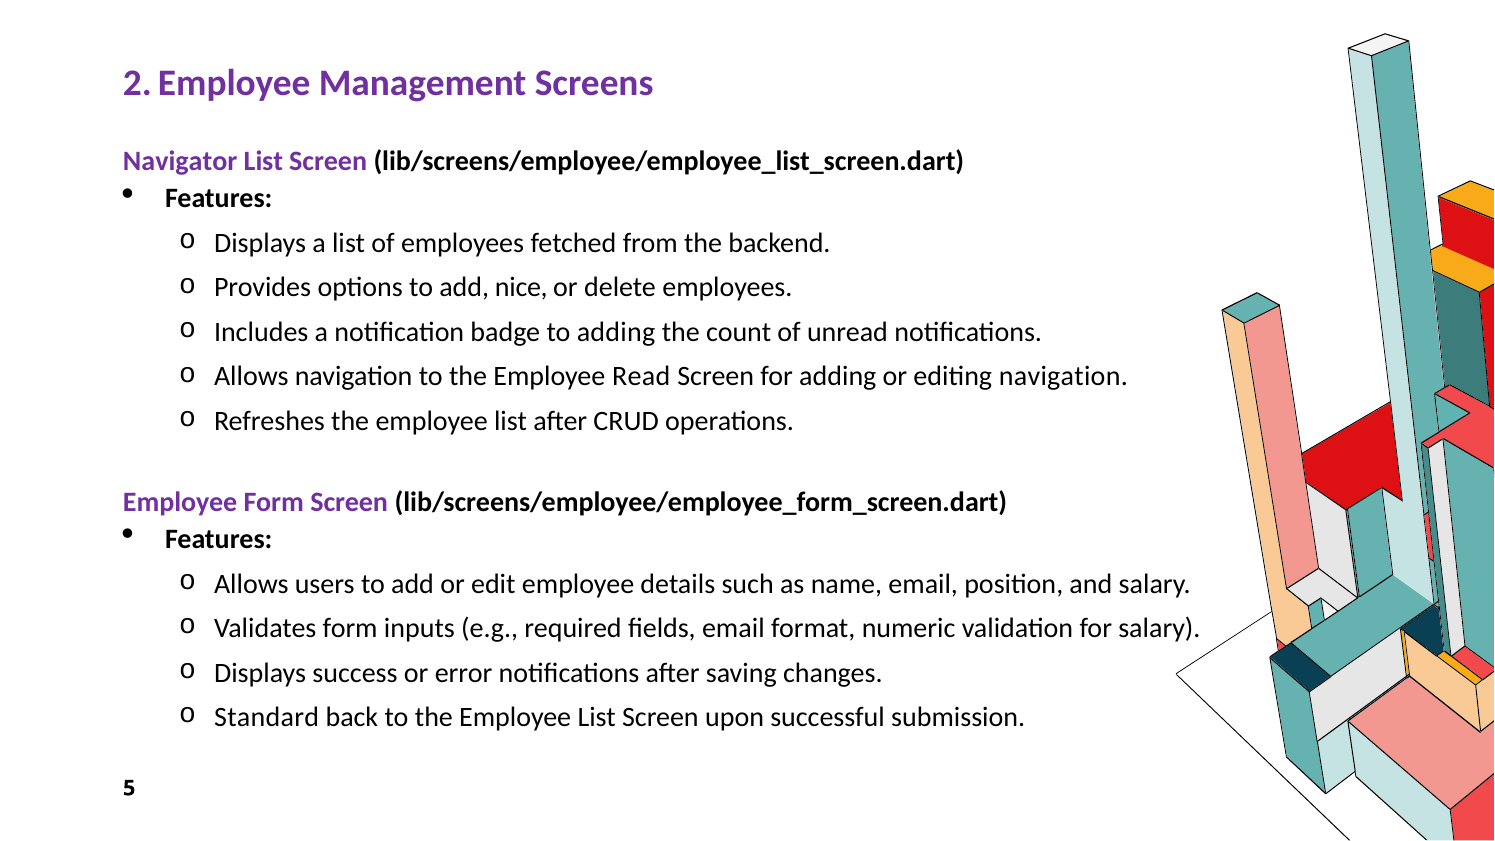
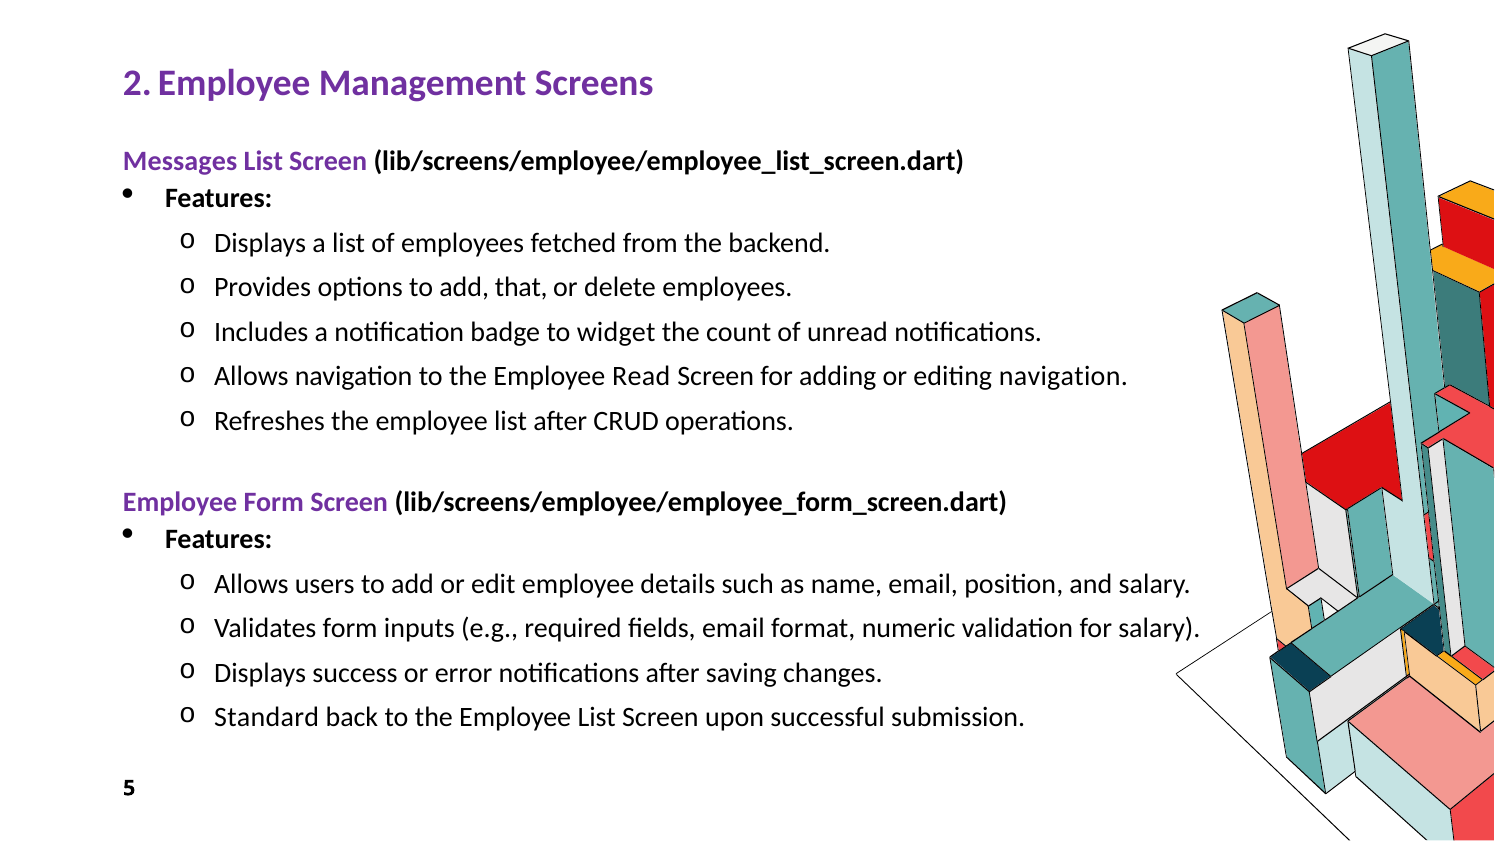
Navigator: Navigator -> Messages (180, 162)
nice: nice -> that (521, 288)
to adding: adding -> widget (616, 332)
